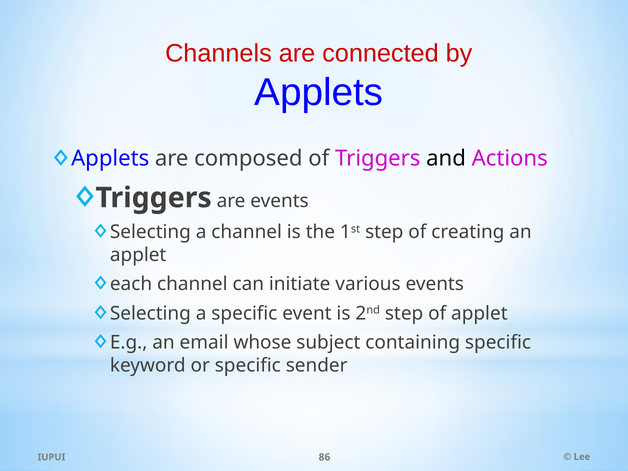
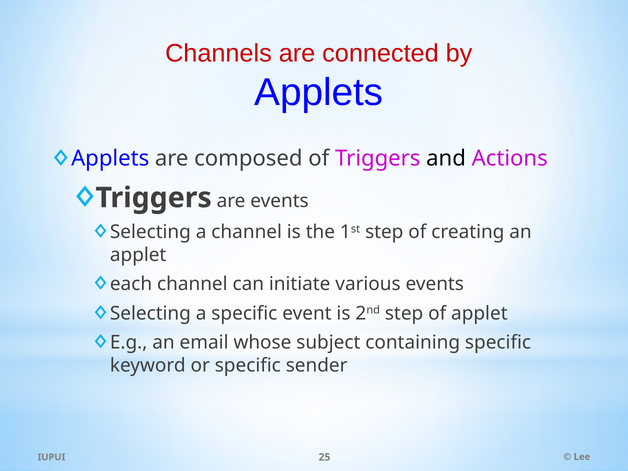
86: 86 -> 25 (324, 457)
